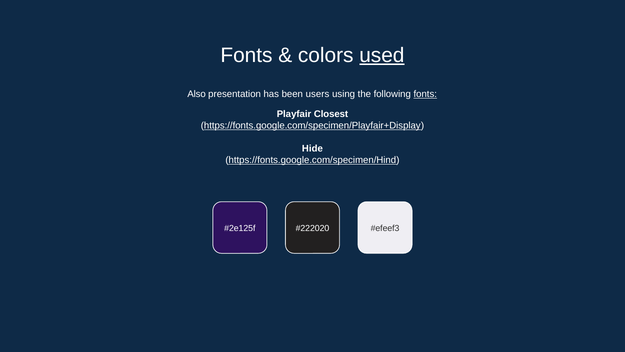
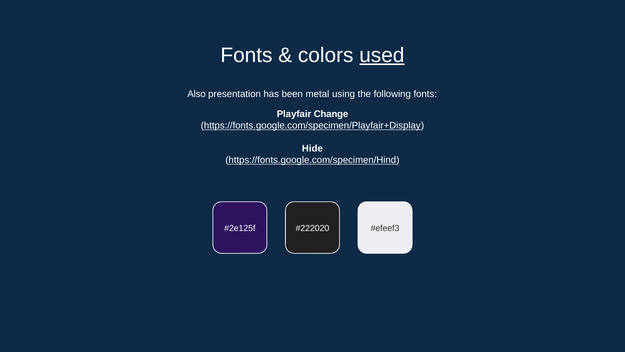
users: users -> metal (317, 94)
fonts underline: present -> none (425, 94)
Closest: Closest -> Change (331, 114)
